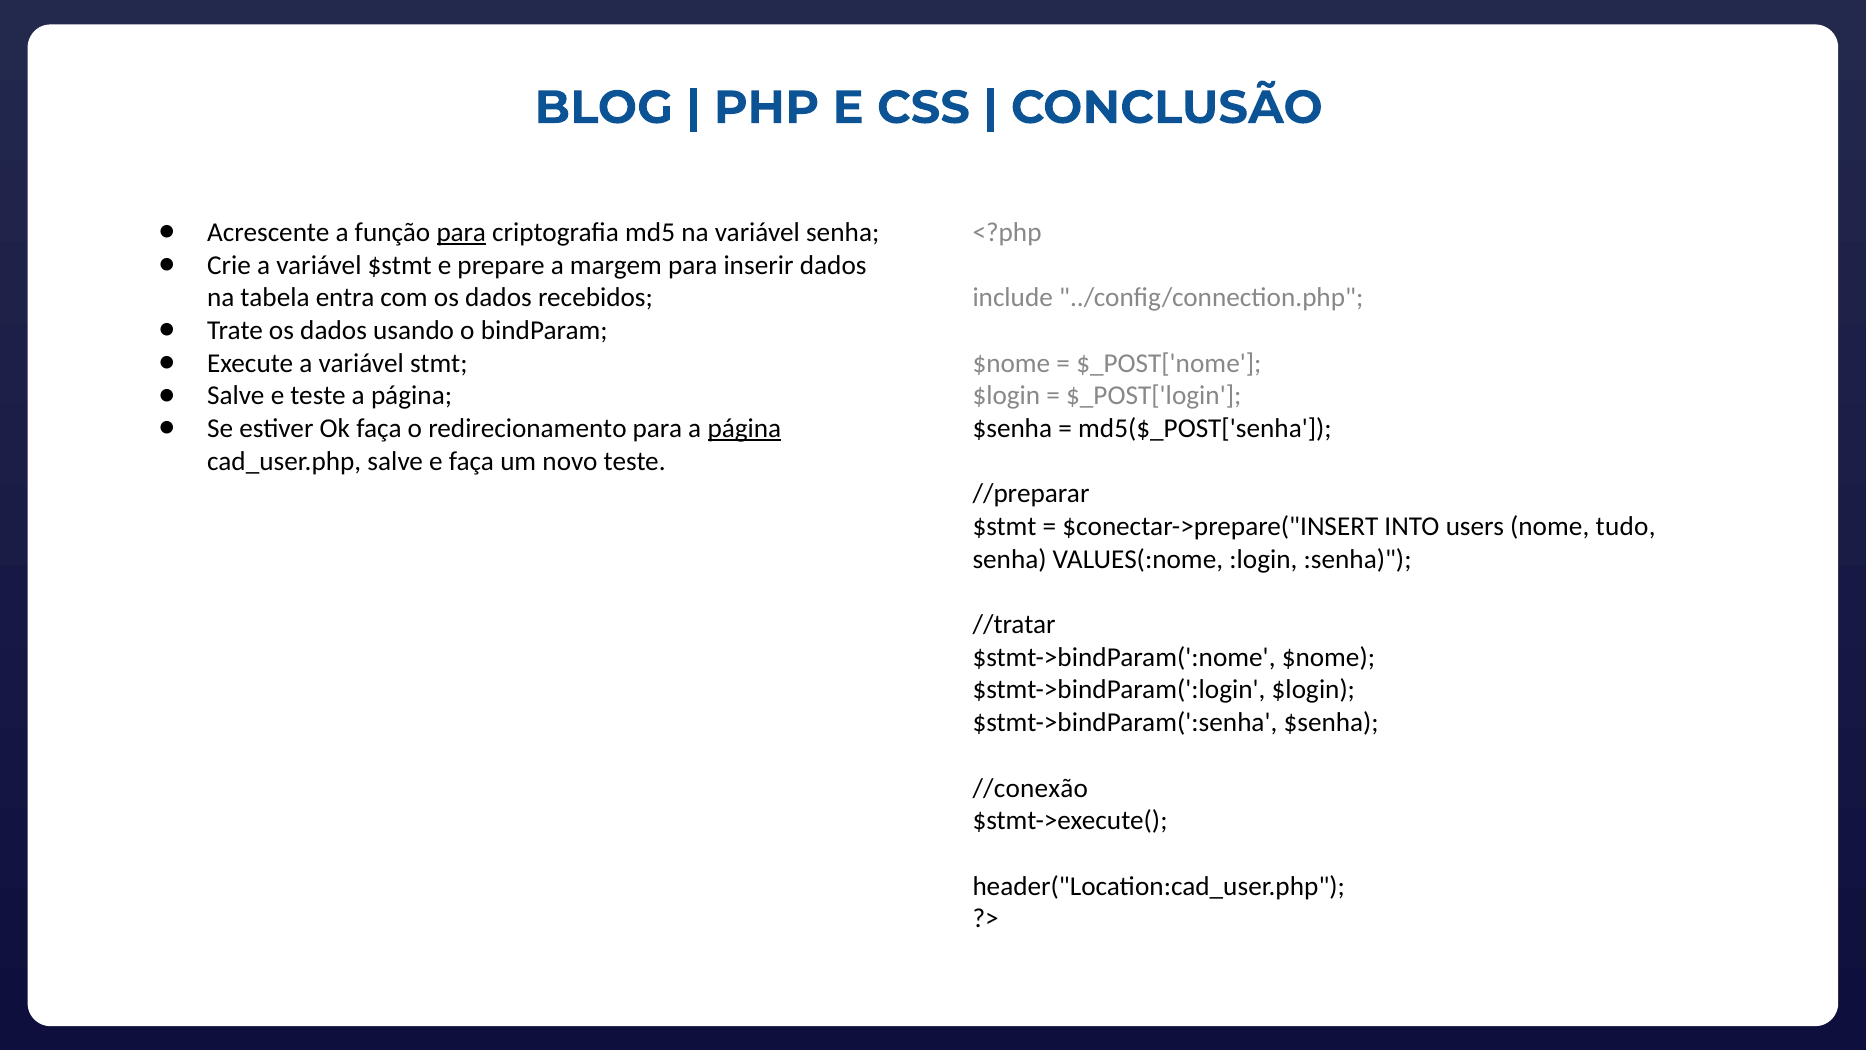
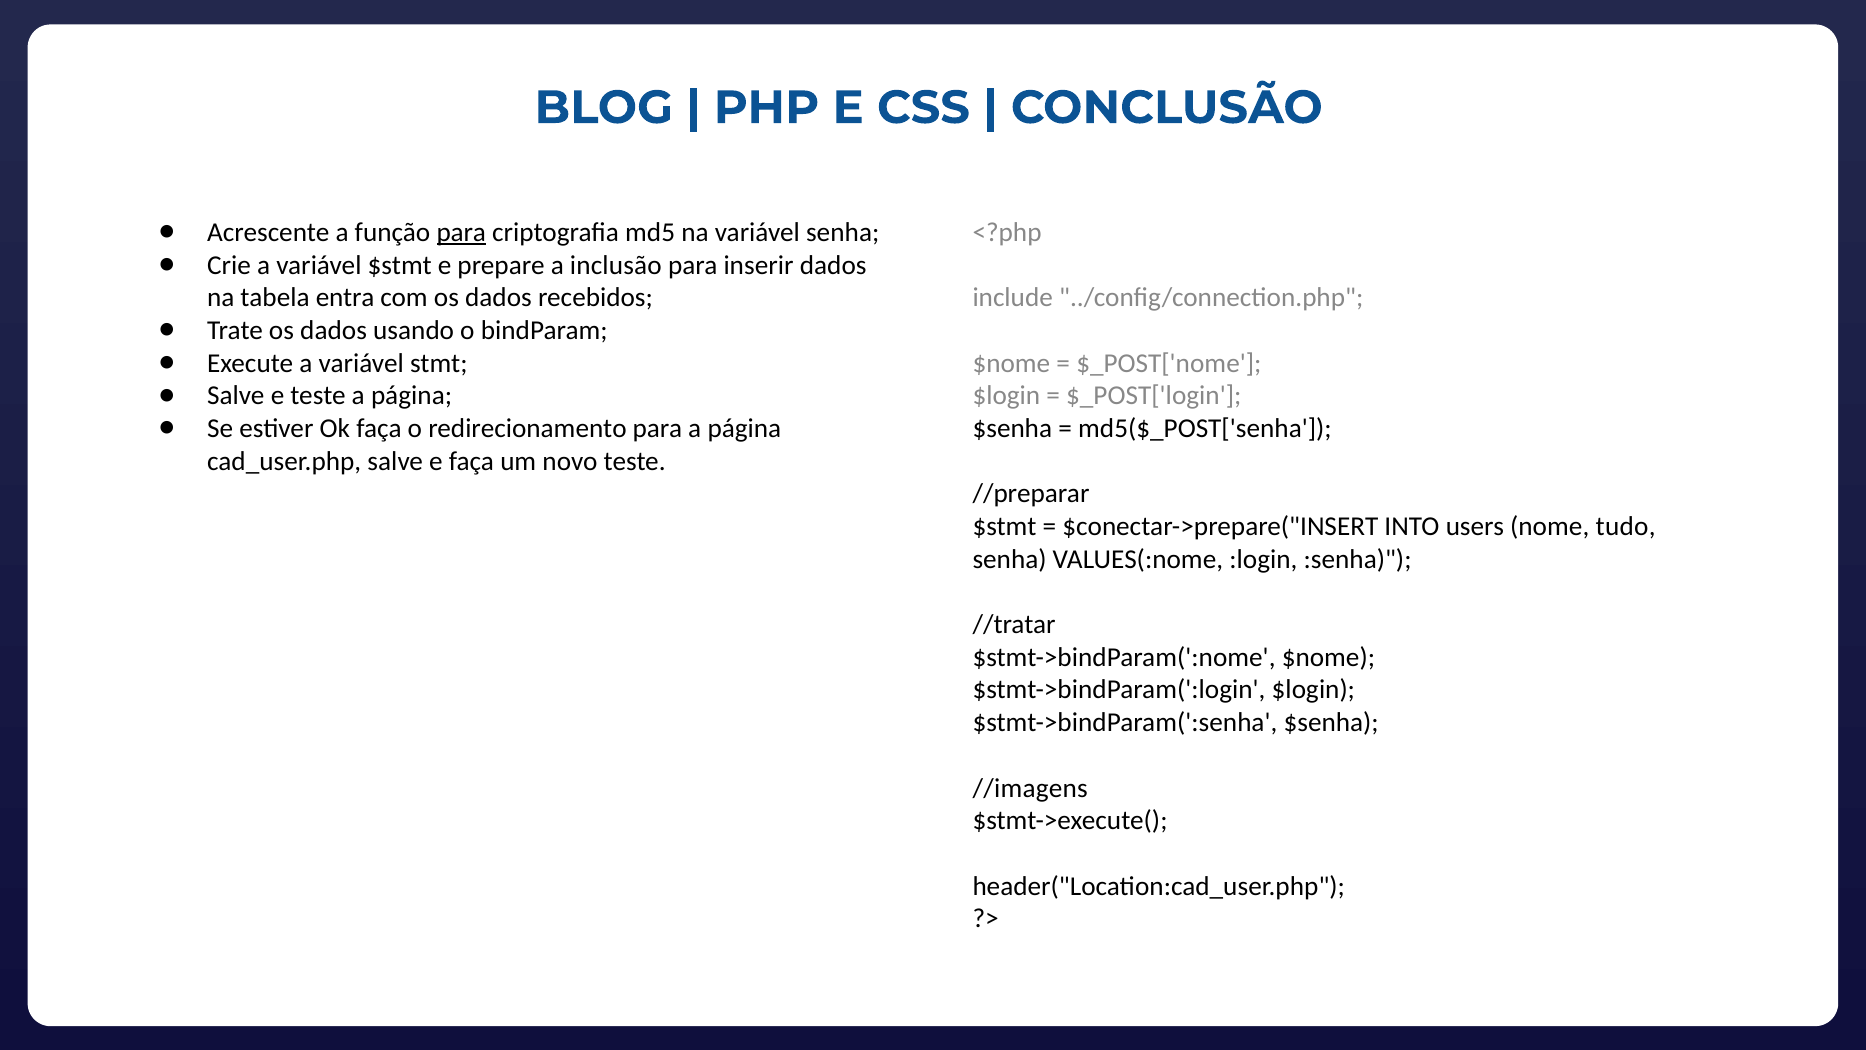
margem: margem -> inclusão (616, 265)
página underline: present -> none (744, 428)
//conexão: //conexão -> //imagens (1030, 788)
